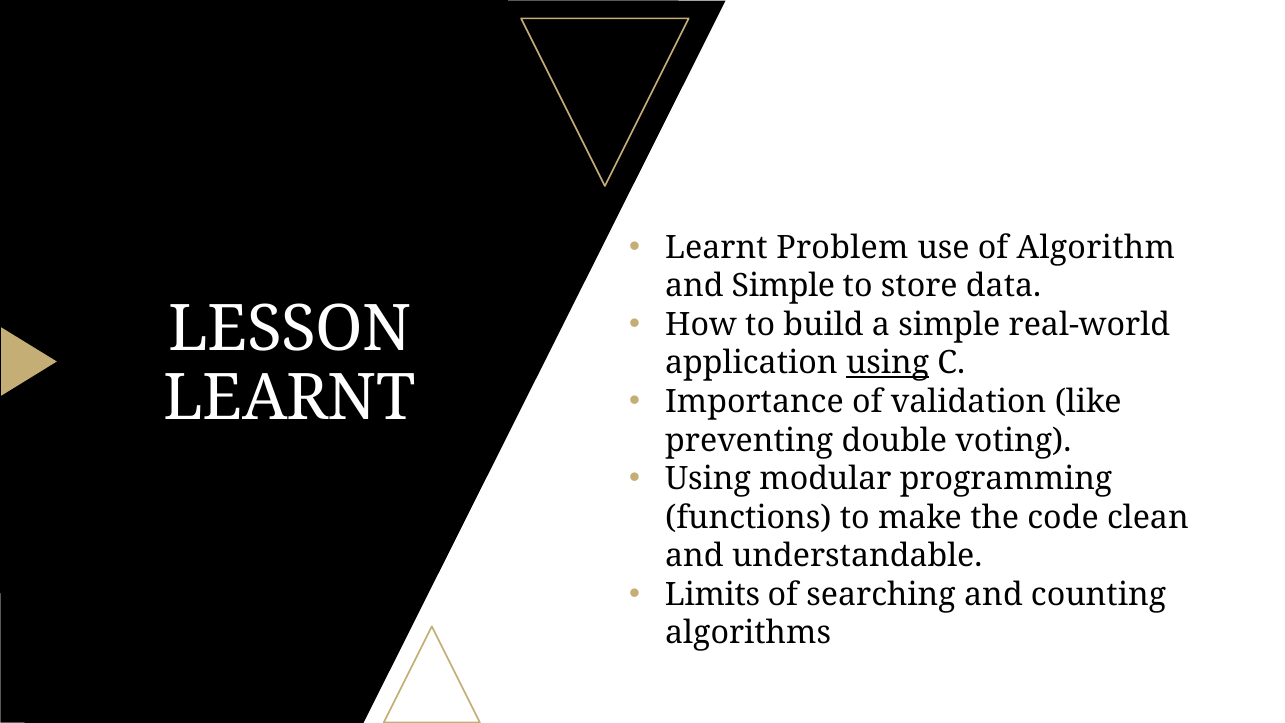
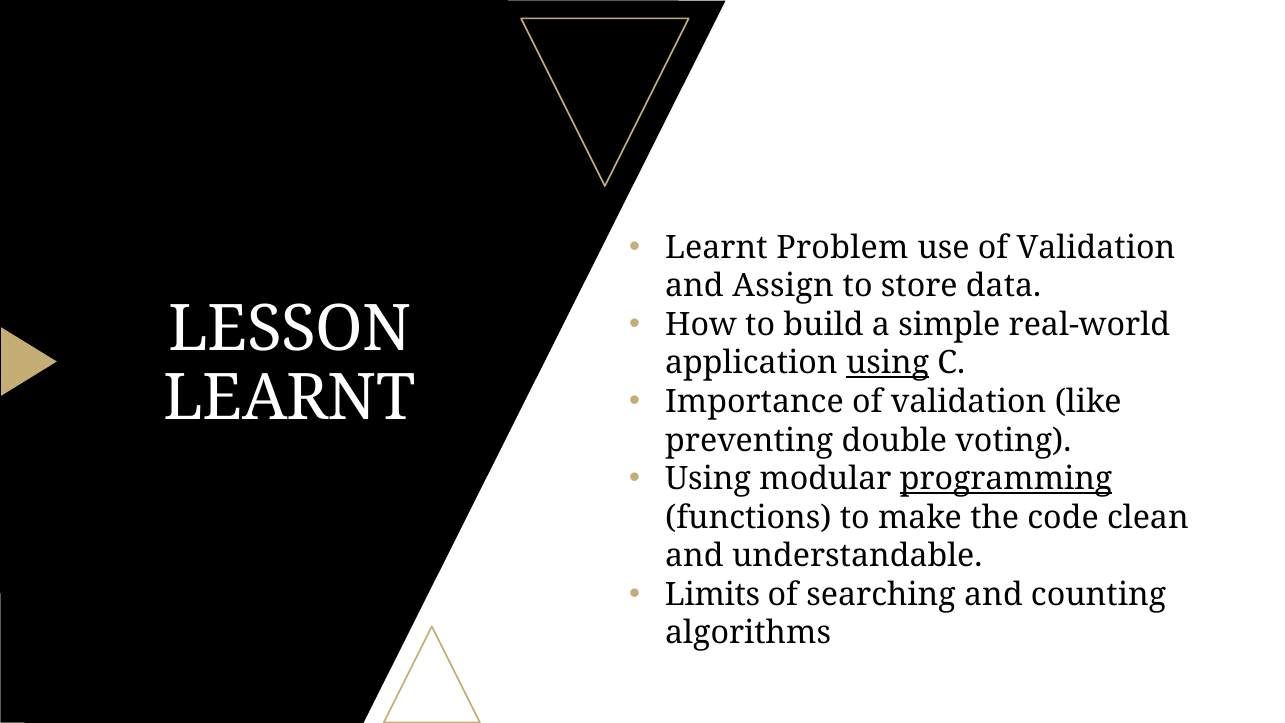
use of Algorithm: Algorithm -> Validation (1096, 248)
and Simple: Simple -> Assign (783, 286)
programming underline: none -> present (1006, 479)
